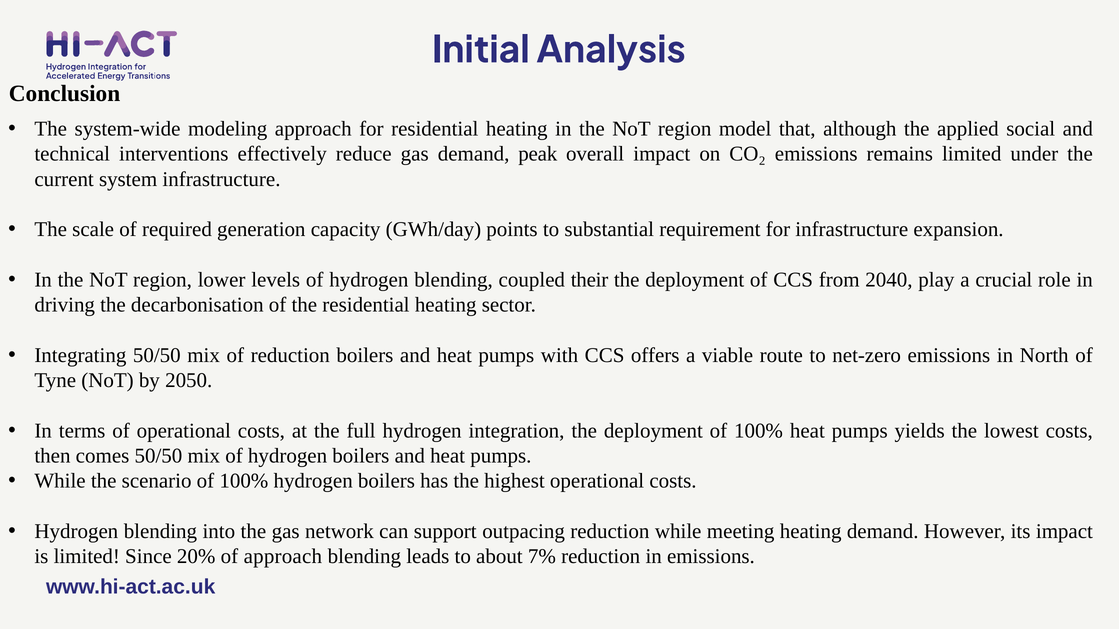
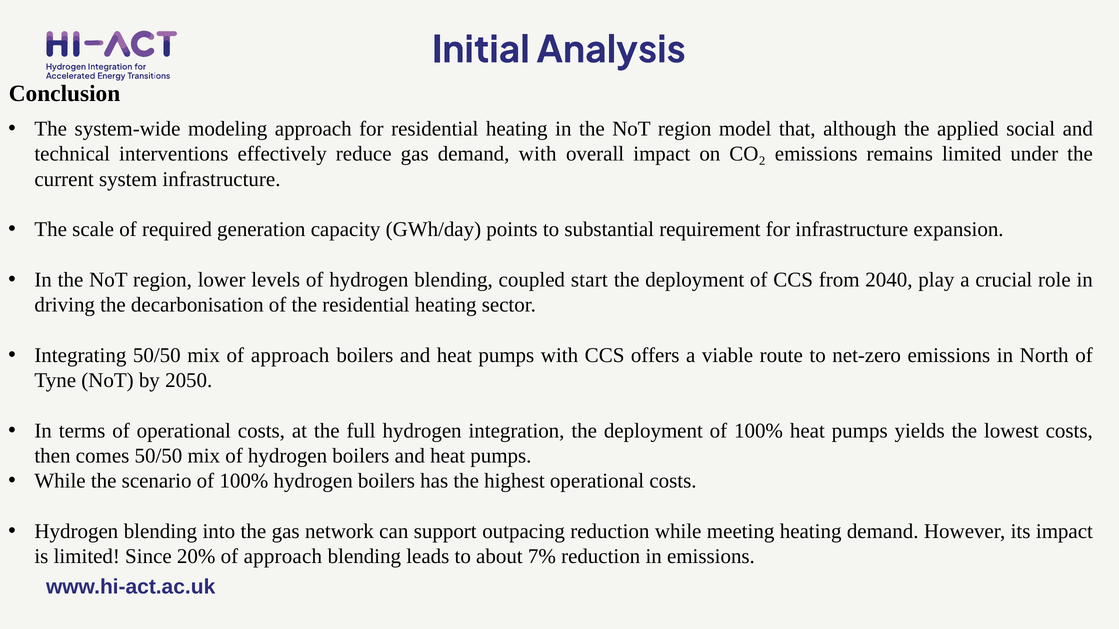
demand peak: peak -> with (538, 154)
their: their -> start (589, 280)
mix of reduction: reduction -> approach (290, 355)
